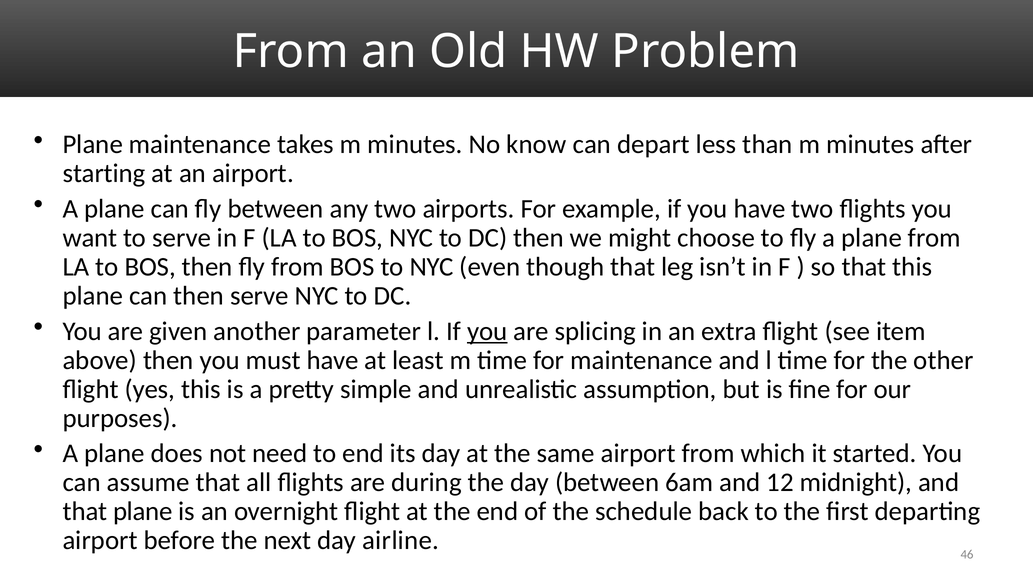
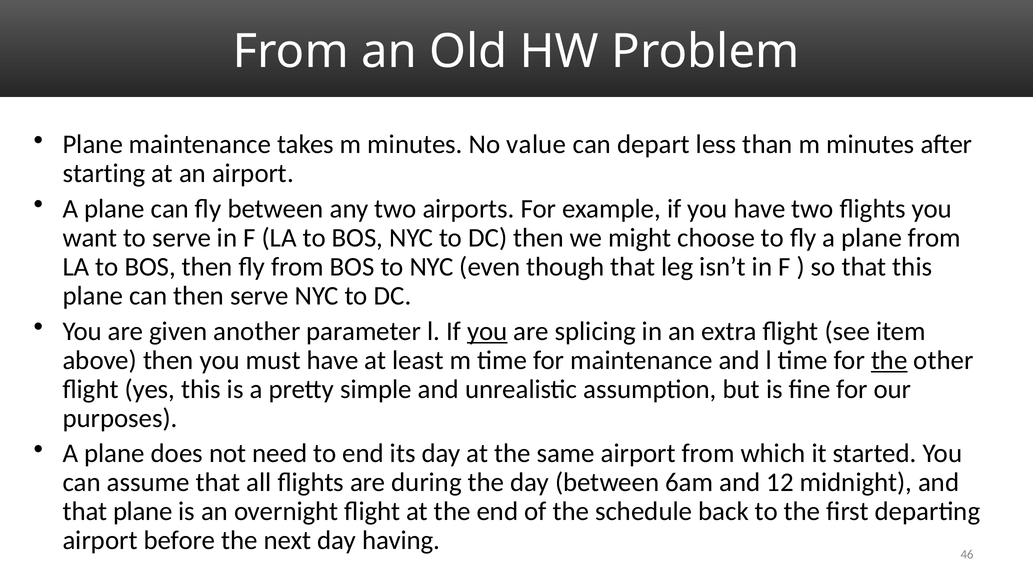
know: know -> value (536, 145)
the underline: none -> present (889, 360)
airline: airline -> having (401, 541)
